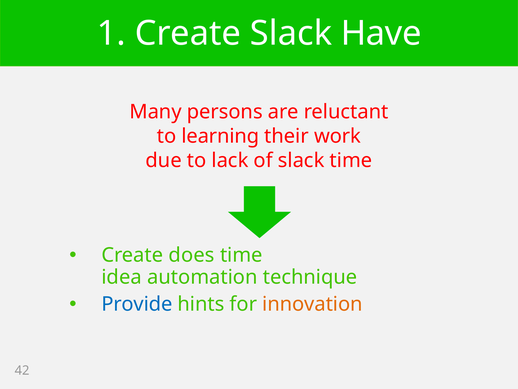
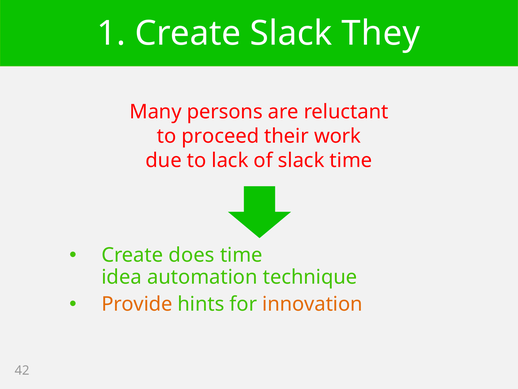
Have: Have -> They (381, 33)
learning: learning -> proceed (220, 136)
Provide colour: blue -> orange (137, 304)
